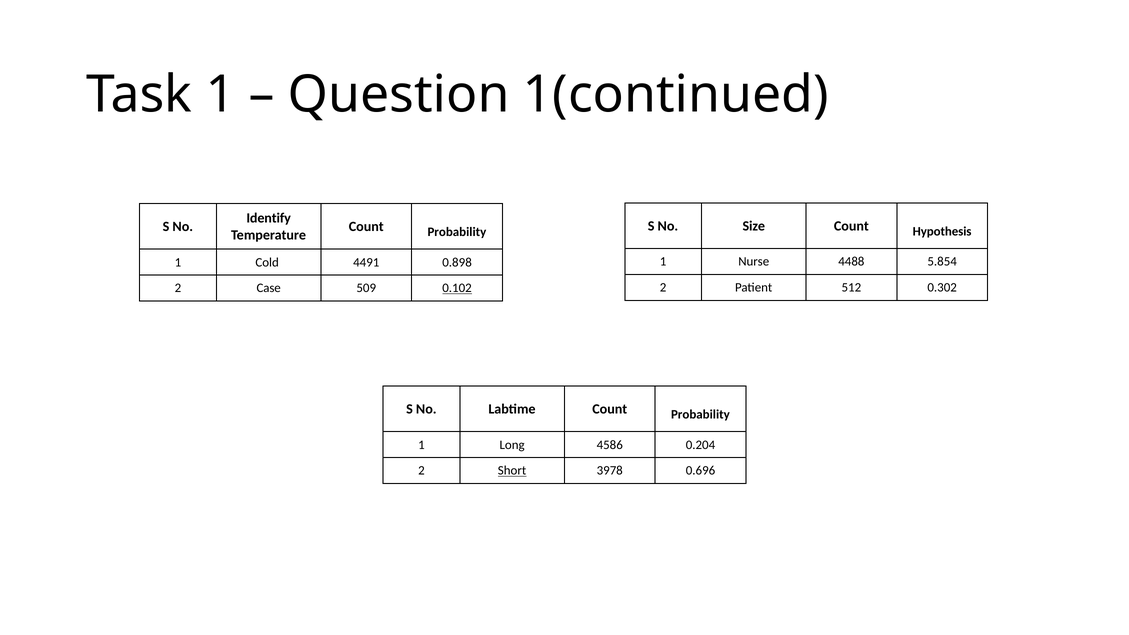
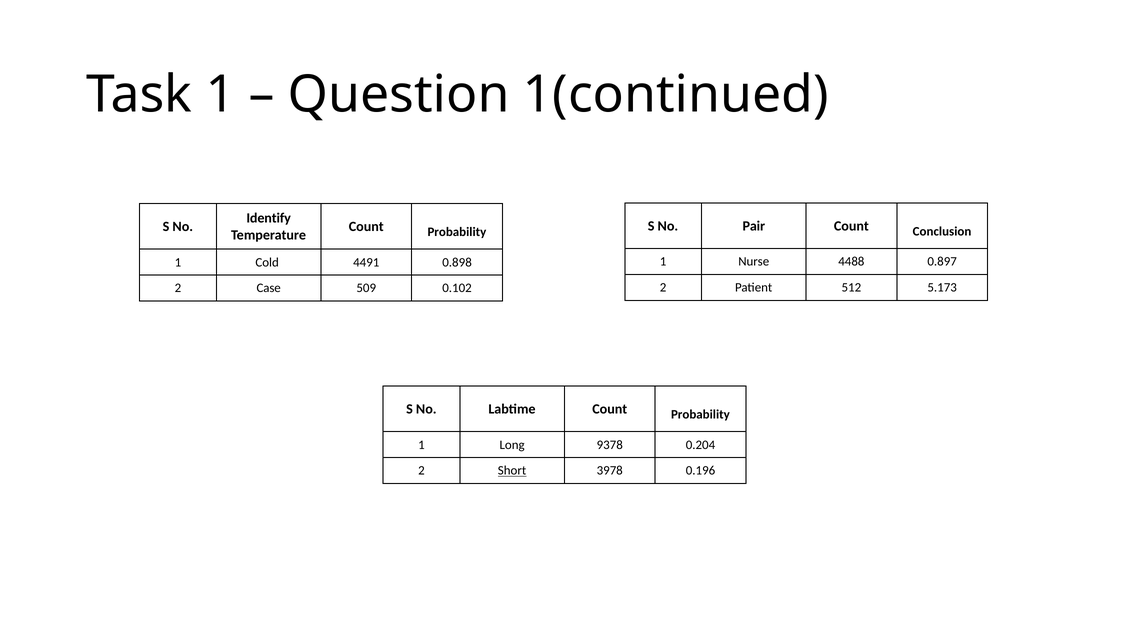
Size: Size -> Pair (754, 226)
Hypothesis: Hypothesis -> Conclusion (942, 231)
5.854: 5.854 -> 0.897 (942, 262)
0.302: 0.302 -> 5.173 (942, 288)
0.102 underline: present -> none (457, 288)
4586: 4586 -> 9378 (610, 445)
0.696: 0.696 -> 0.196 (701, 471)
